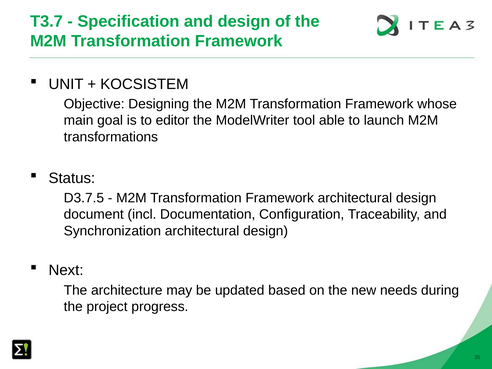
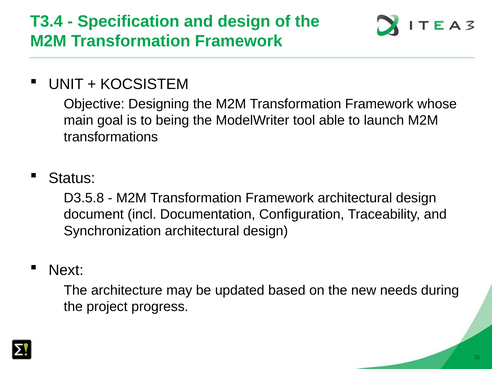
T3.7: T3.7 -> T3.4 (46, 21)
editor: editor -> being (172, 120)
D3.7.5: D3.7.5 -> D3.5.8 (84, 198)
